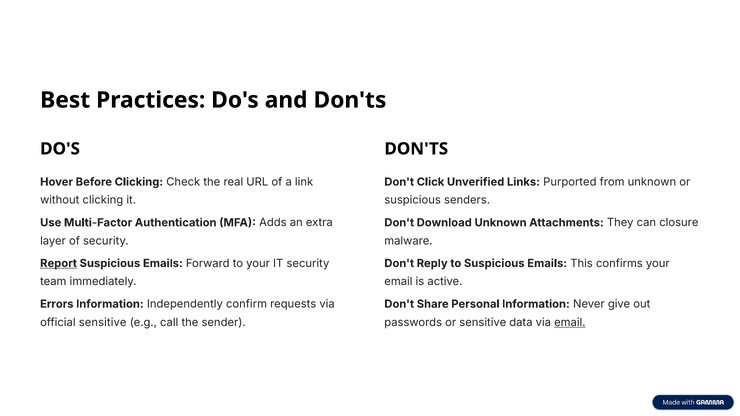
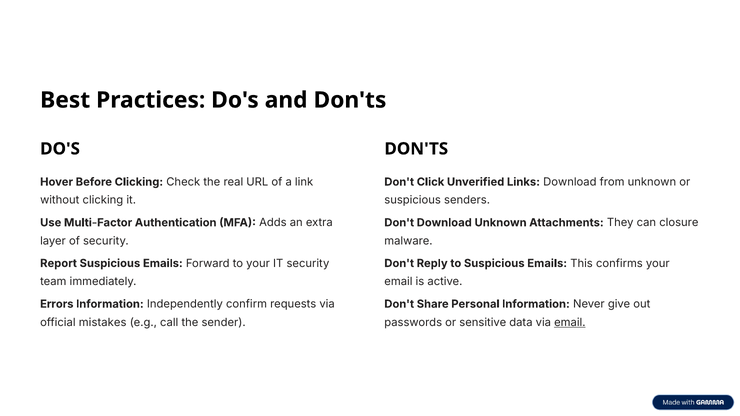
Links Purported: Purported -> Download (570, 182)
Report underline: present -> none (59, 263)
official sensitive: sensitive -> mistakes (103, 323)
